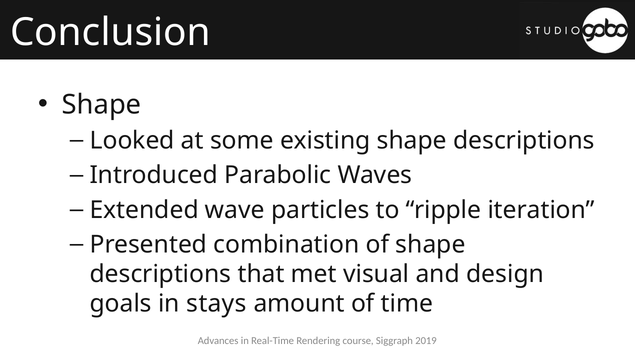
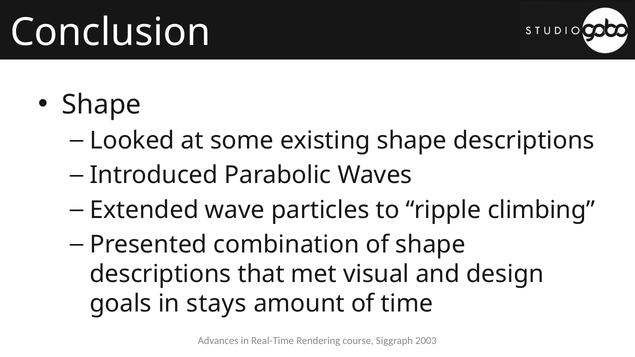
iteration: iteration -> climbing (541, 210)
2019: 2019 -> 2003 (426, 341)
